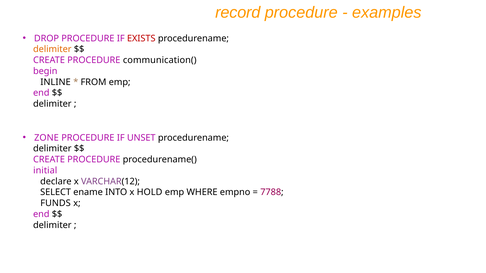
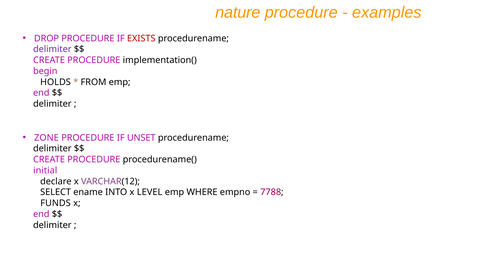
record: record -> nature (238, 13)
delimiter colour: orange -> purple (52, 49)
communication(: communication( -> implementation( (160, 60)
INLINE: INLINE -> HOLDS (56, 82)
HOLD: HOLD -> LEVEL (150, 193)
